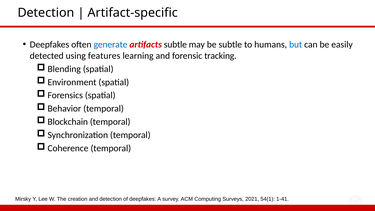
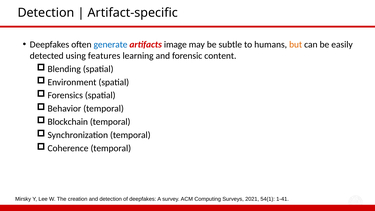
artifacts subtle: subtle -> image (175, 45)
but colour: blue -> orange (296, 45)
tracking: tracking -> content (220, 56)
